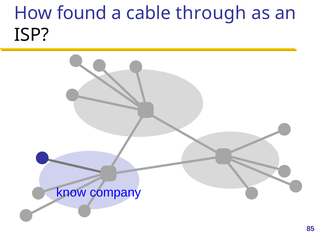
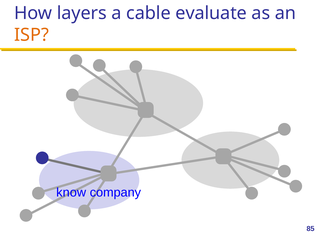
found: found -> layers (82, 13)
through: through -> evaluate (211, 13)
ISP colour: black -> orange (31, 35)
